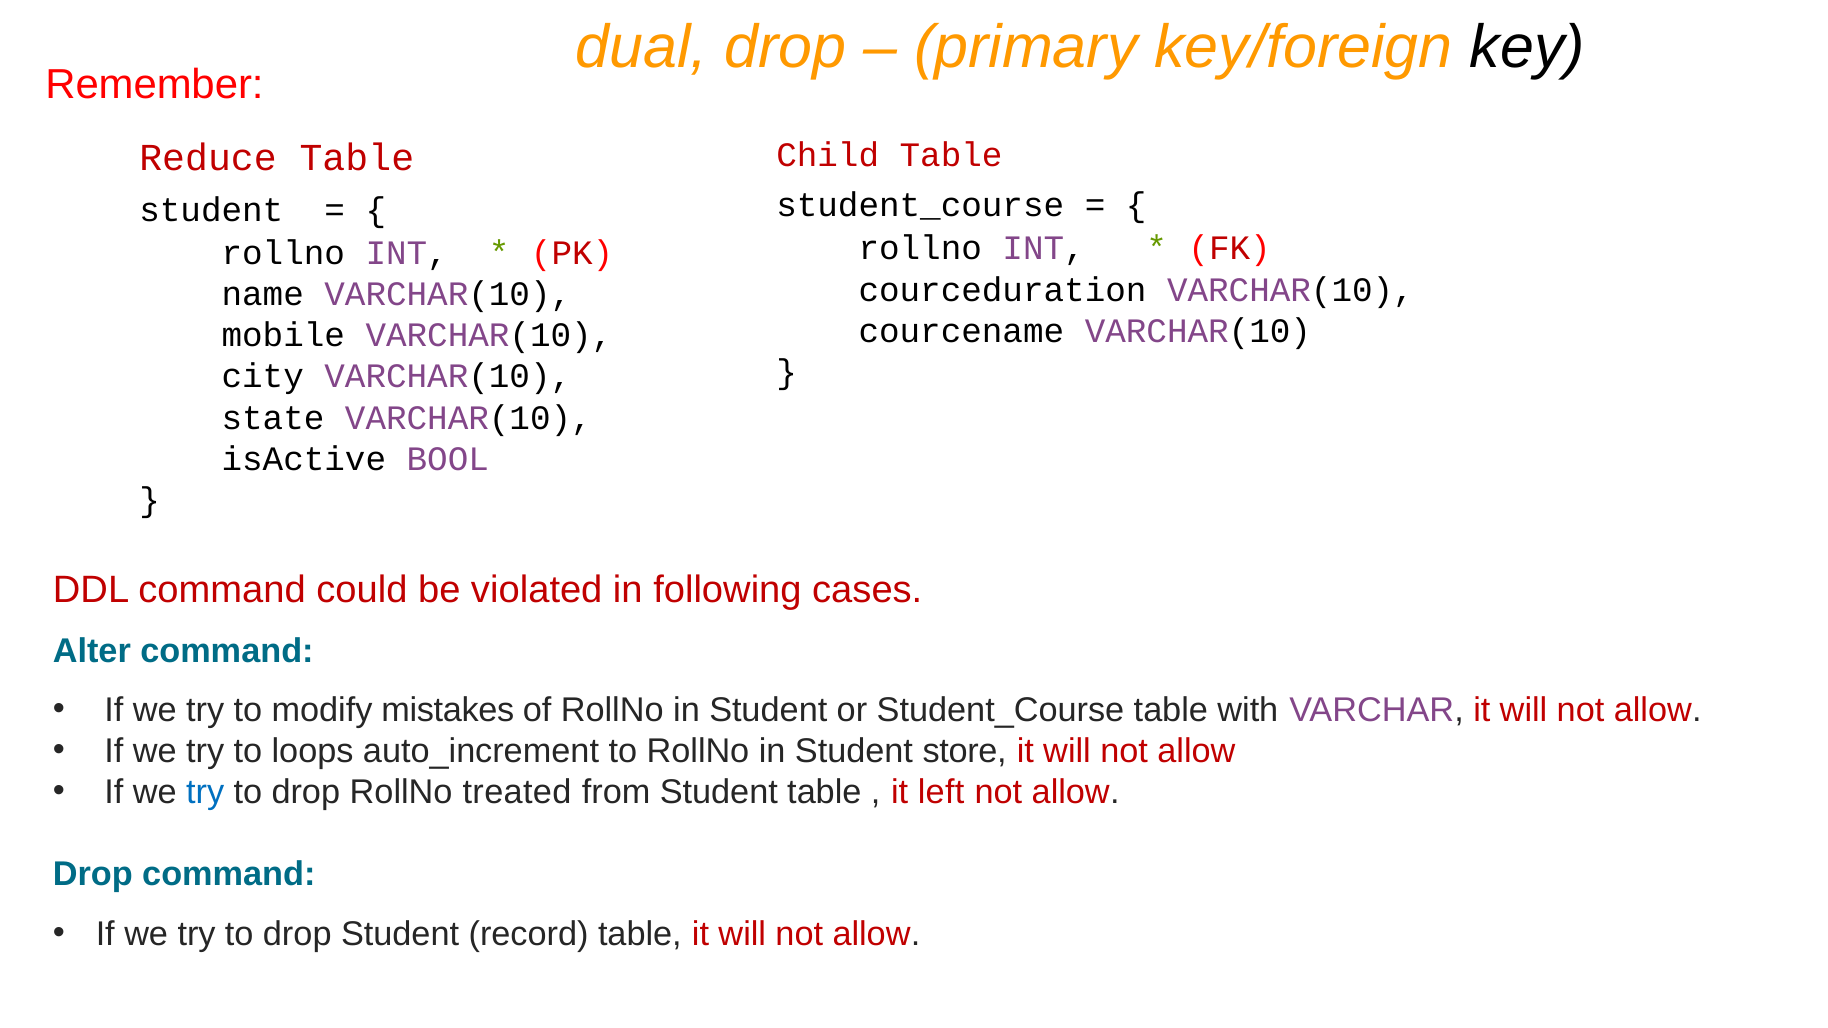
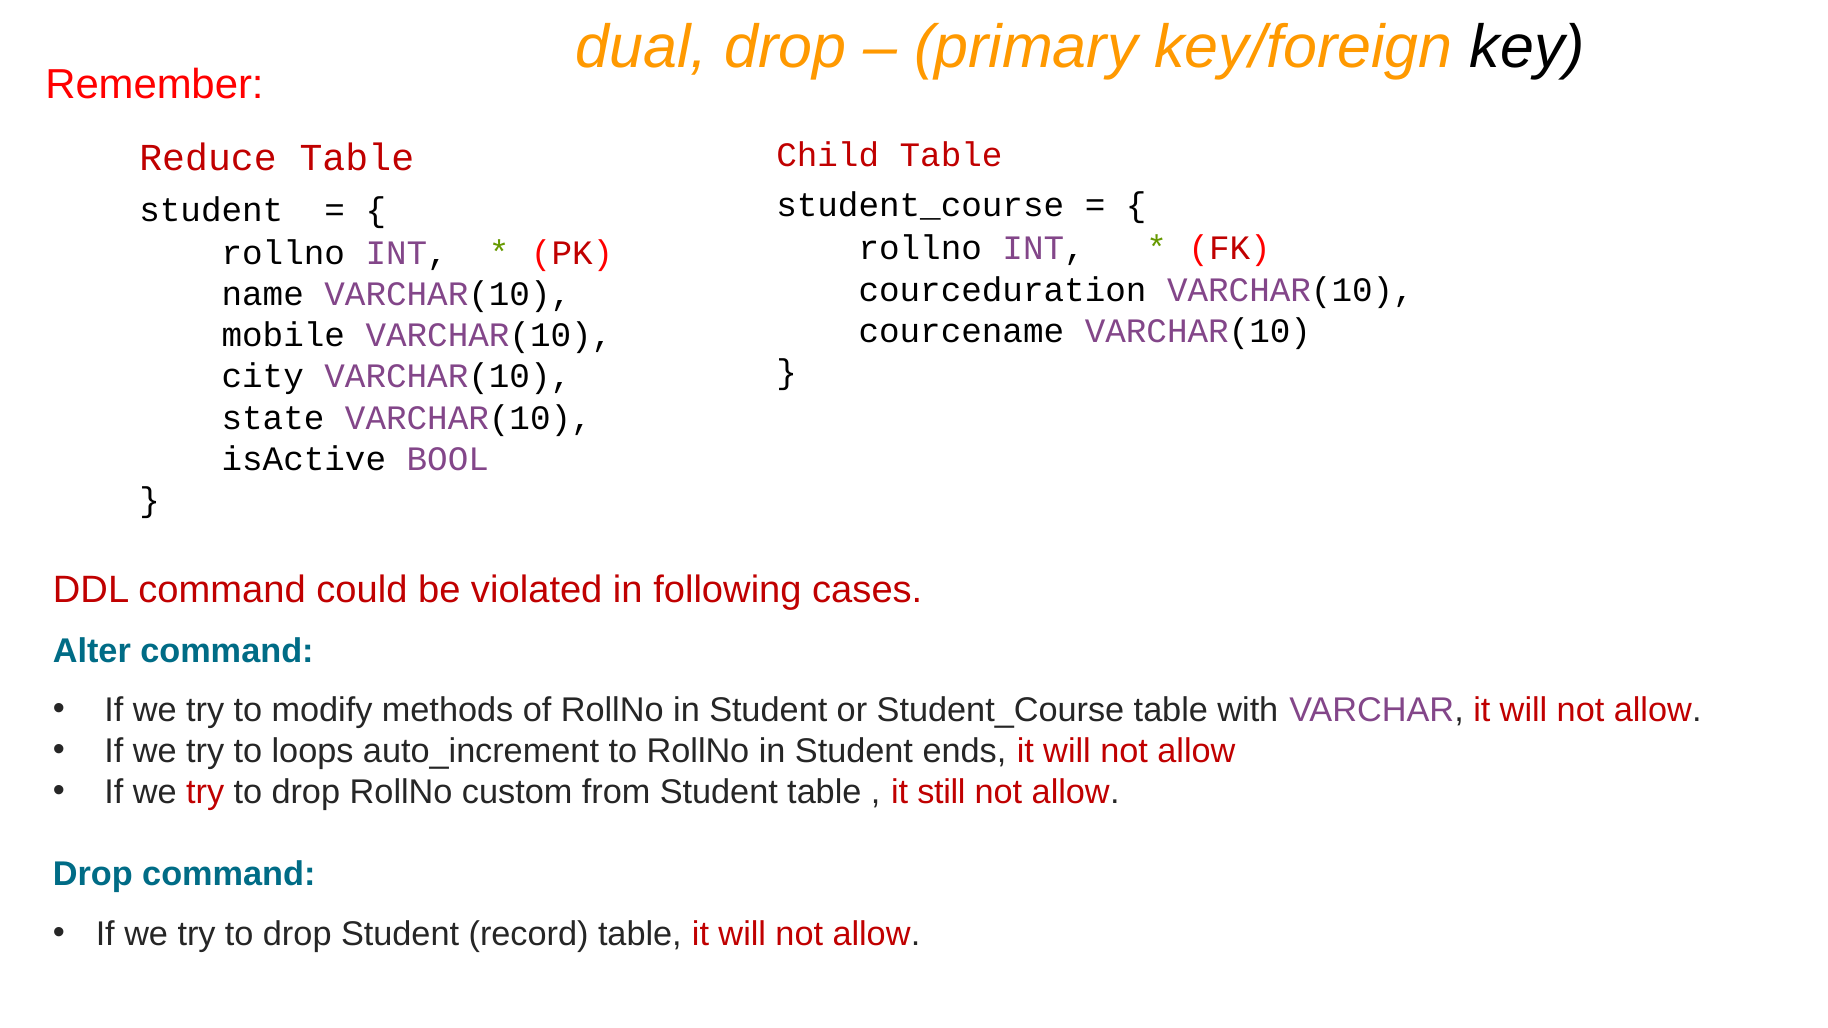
mistakes: mistakes -> methods (448, 710)
store: store -> ends (964, 751)
try colour: blue -> red (205, 793)
treated: treated -> custom (517, 793)
left: left -> still (941, 793)
